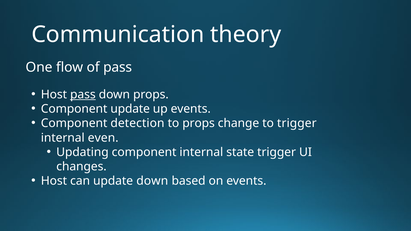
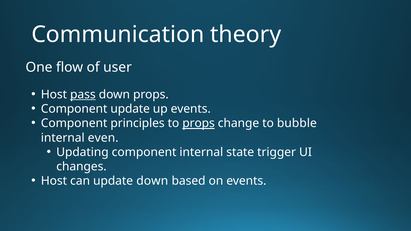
of pass: pass -> user (118, 67)
detection: detection -> principles (138, 123)
props underline: none -> present (199, 123)
to trigger: trigger -> bubble (297, 123)
